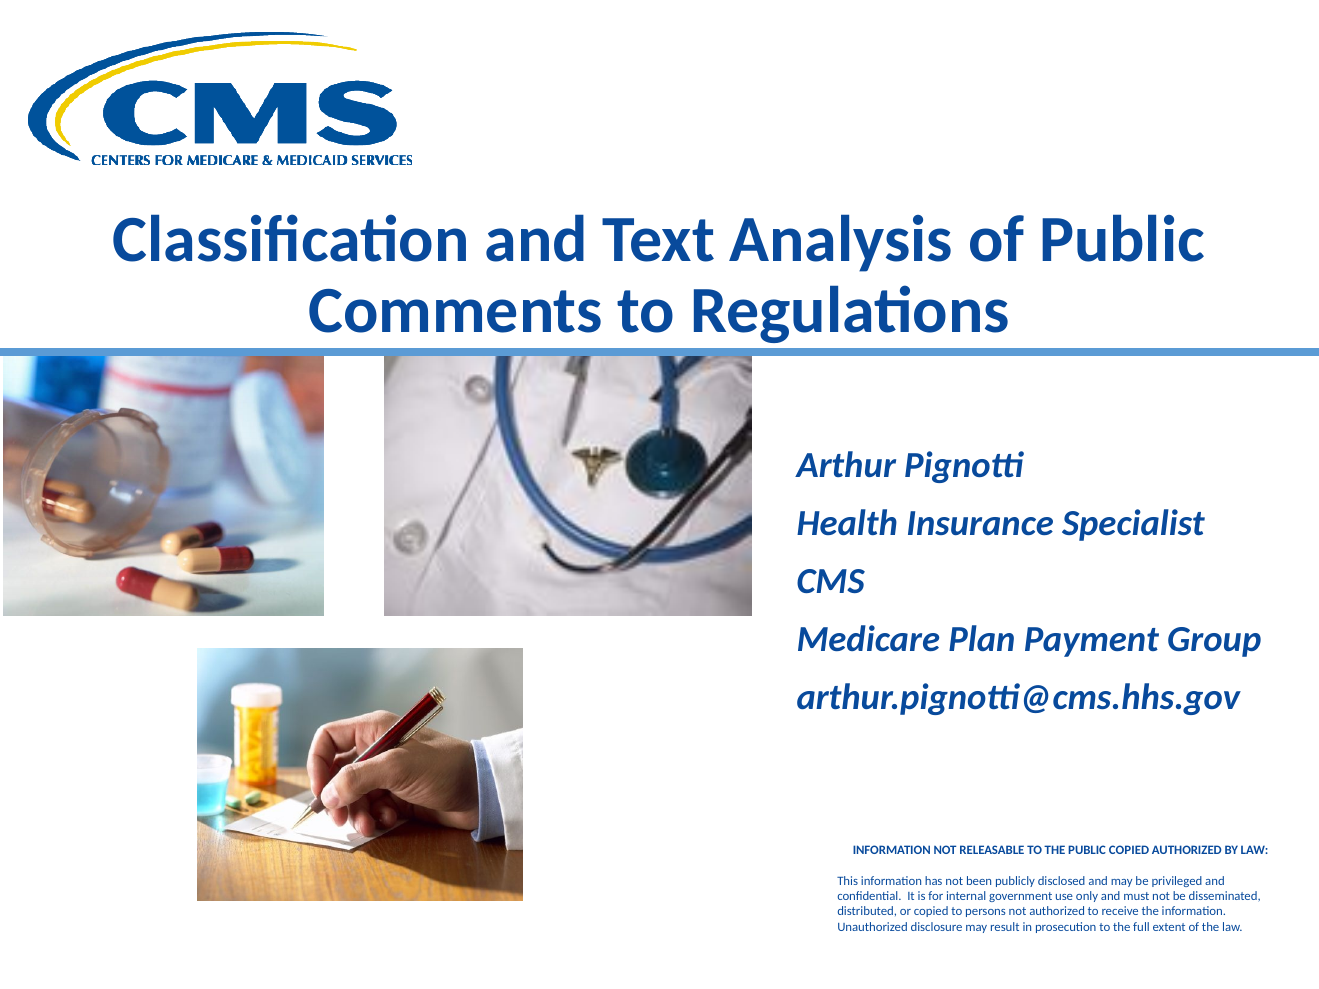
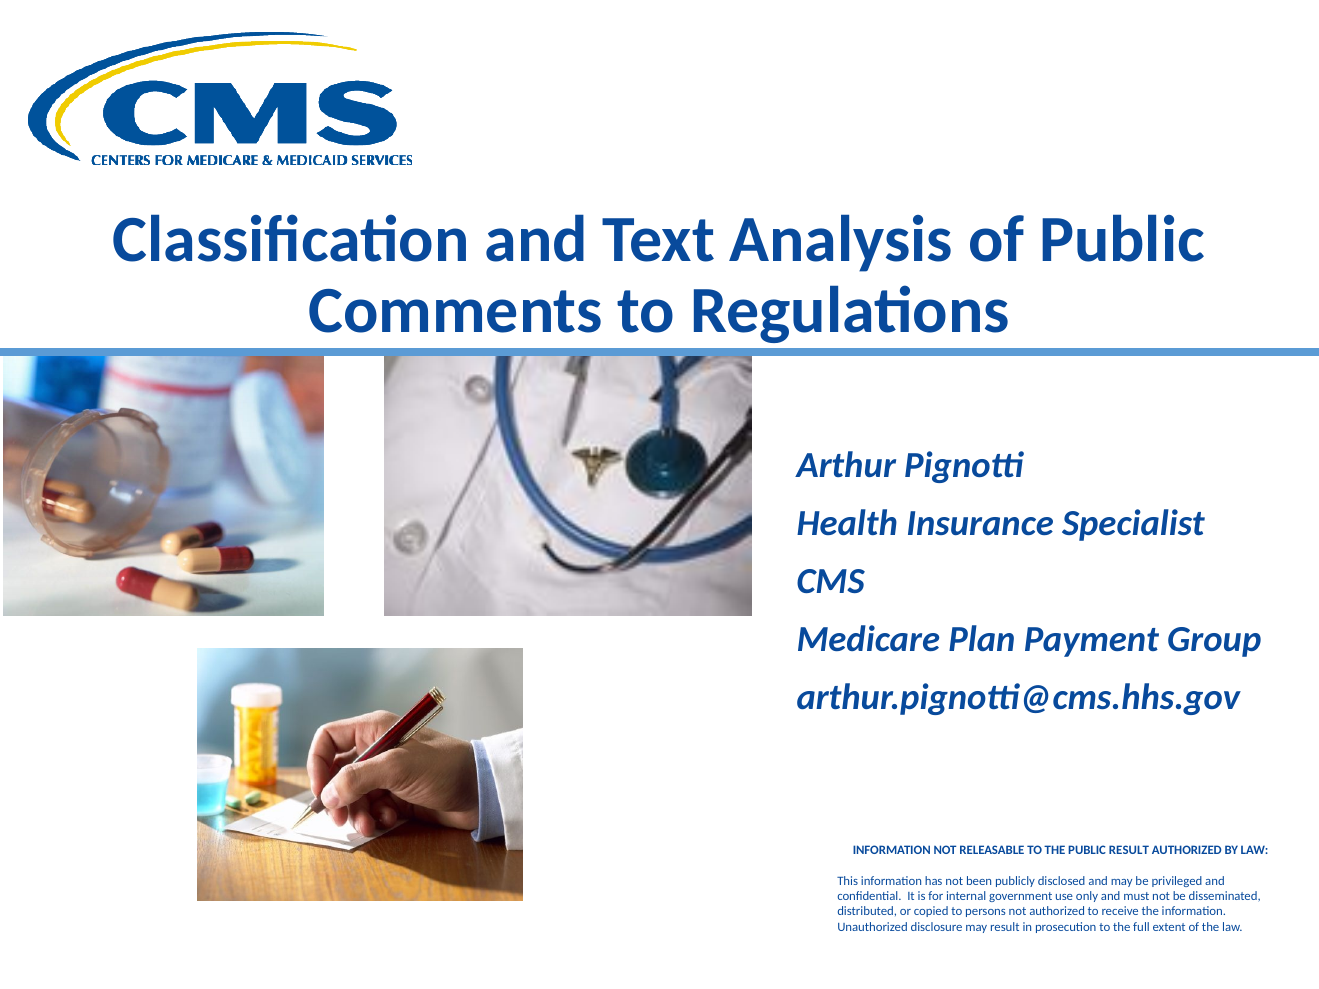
PUBLIC COPIED: COPIED -> RESULT (1129, 850)
